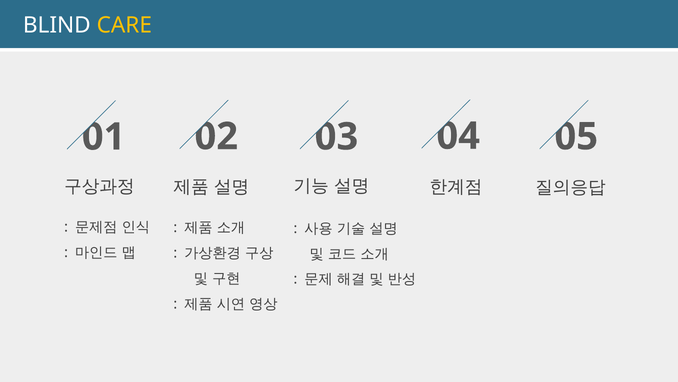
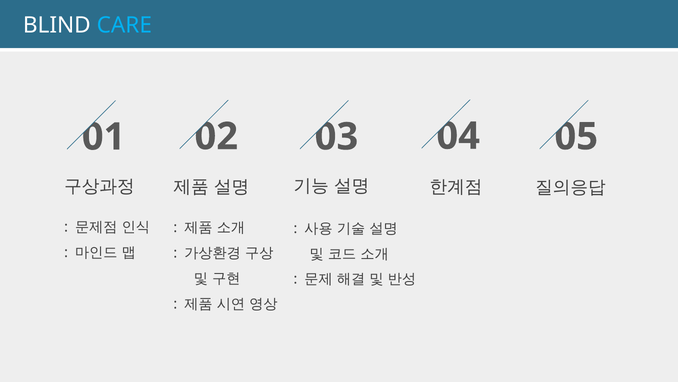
CARE colour: yellow -> light blue (124, 25)
